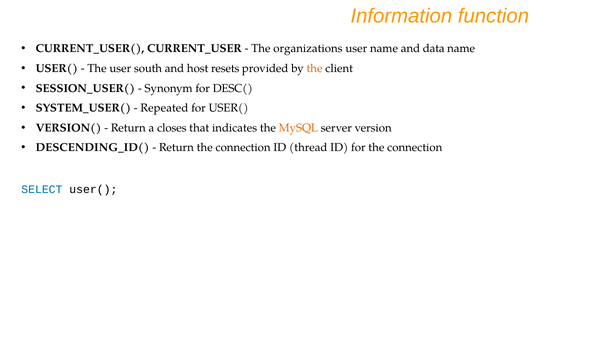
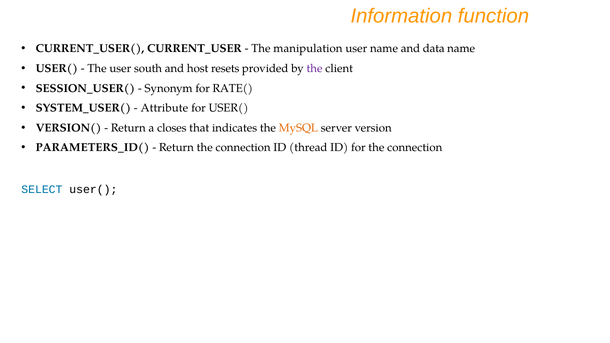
organizations: organizations -> manipulation (308, 49)
the colour: orange -> purple (315, 68)
DESC(: DESC( -> RATE( (233, 88)
Repeated: Repeated -> Attribute (164, 108)
DESCENDING_ID(: DESCENDING_ID( -> PARAMETERS_ID( (93, 148)
